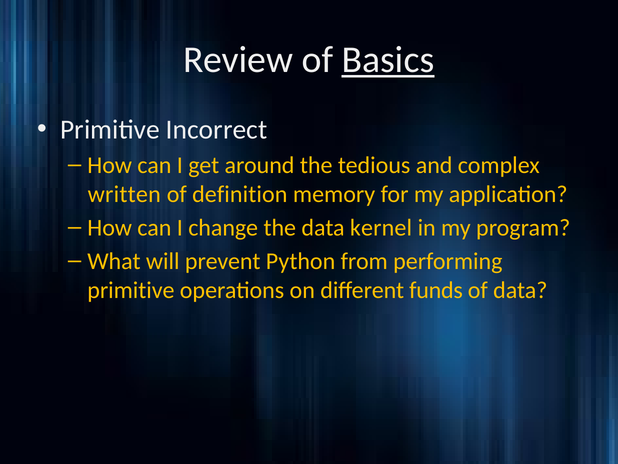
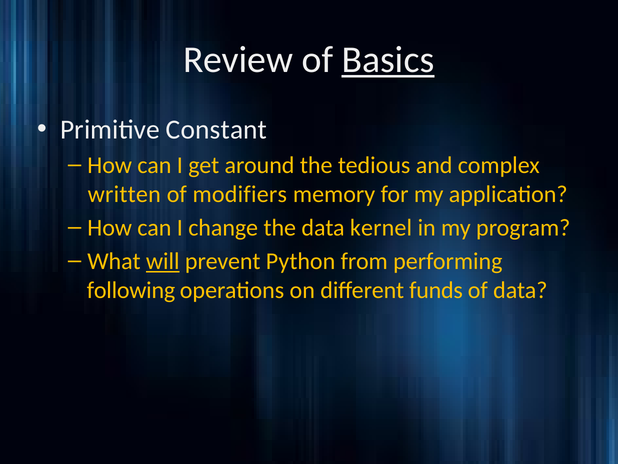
Incorrect: Incorrect -> Constant (217, 130)
definition: definition -> modifiers (240, 194)
will underline: none -> present (163, 261)
primitive: primitive -> following (131, 290)
